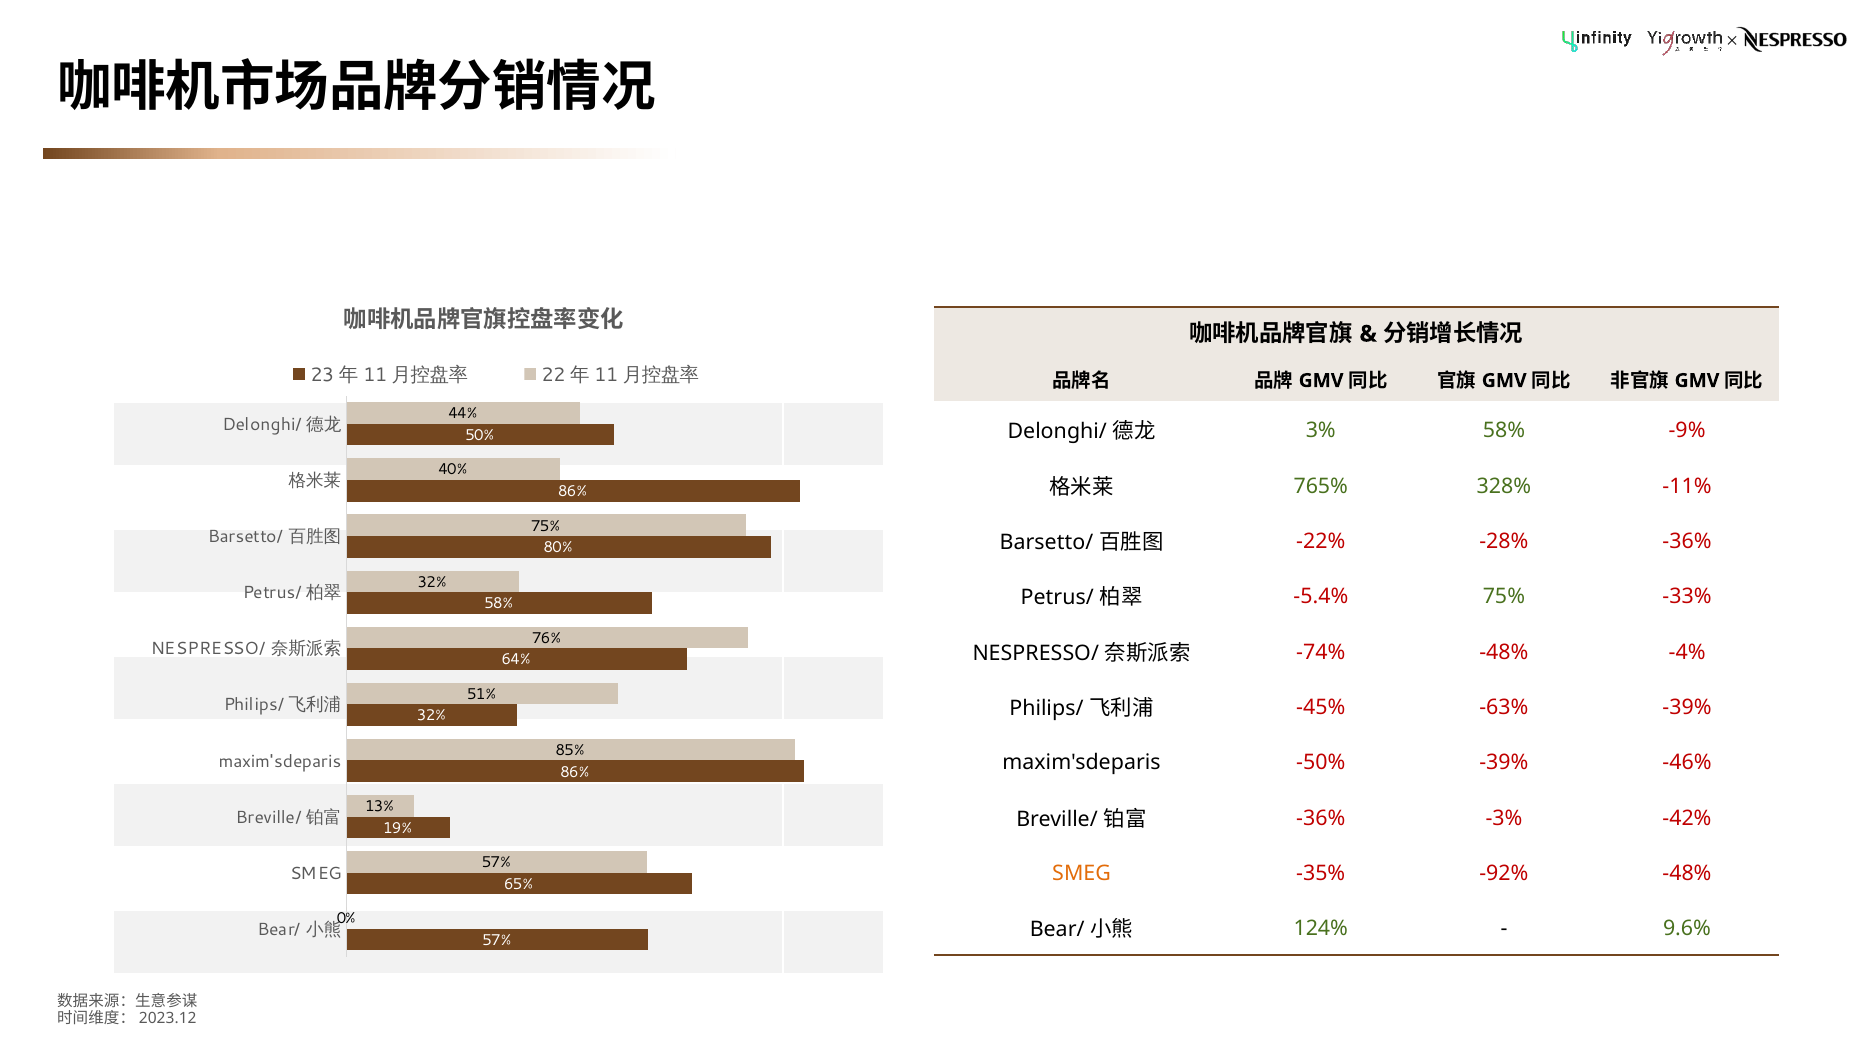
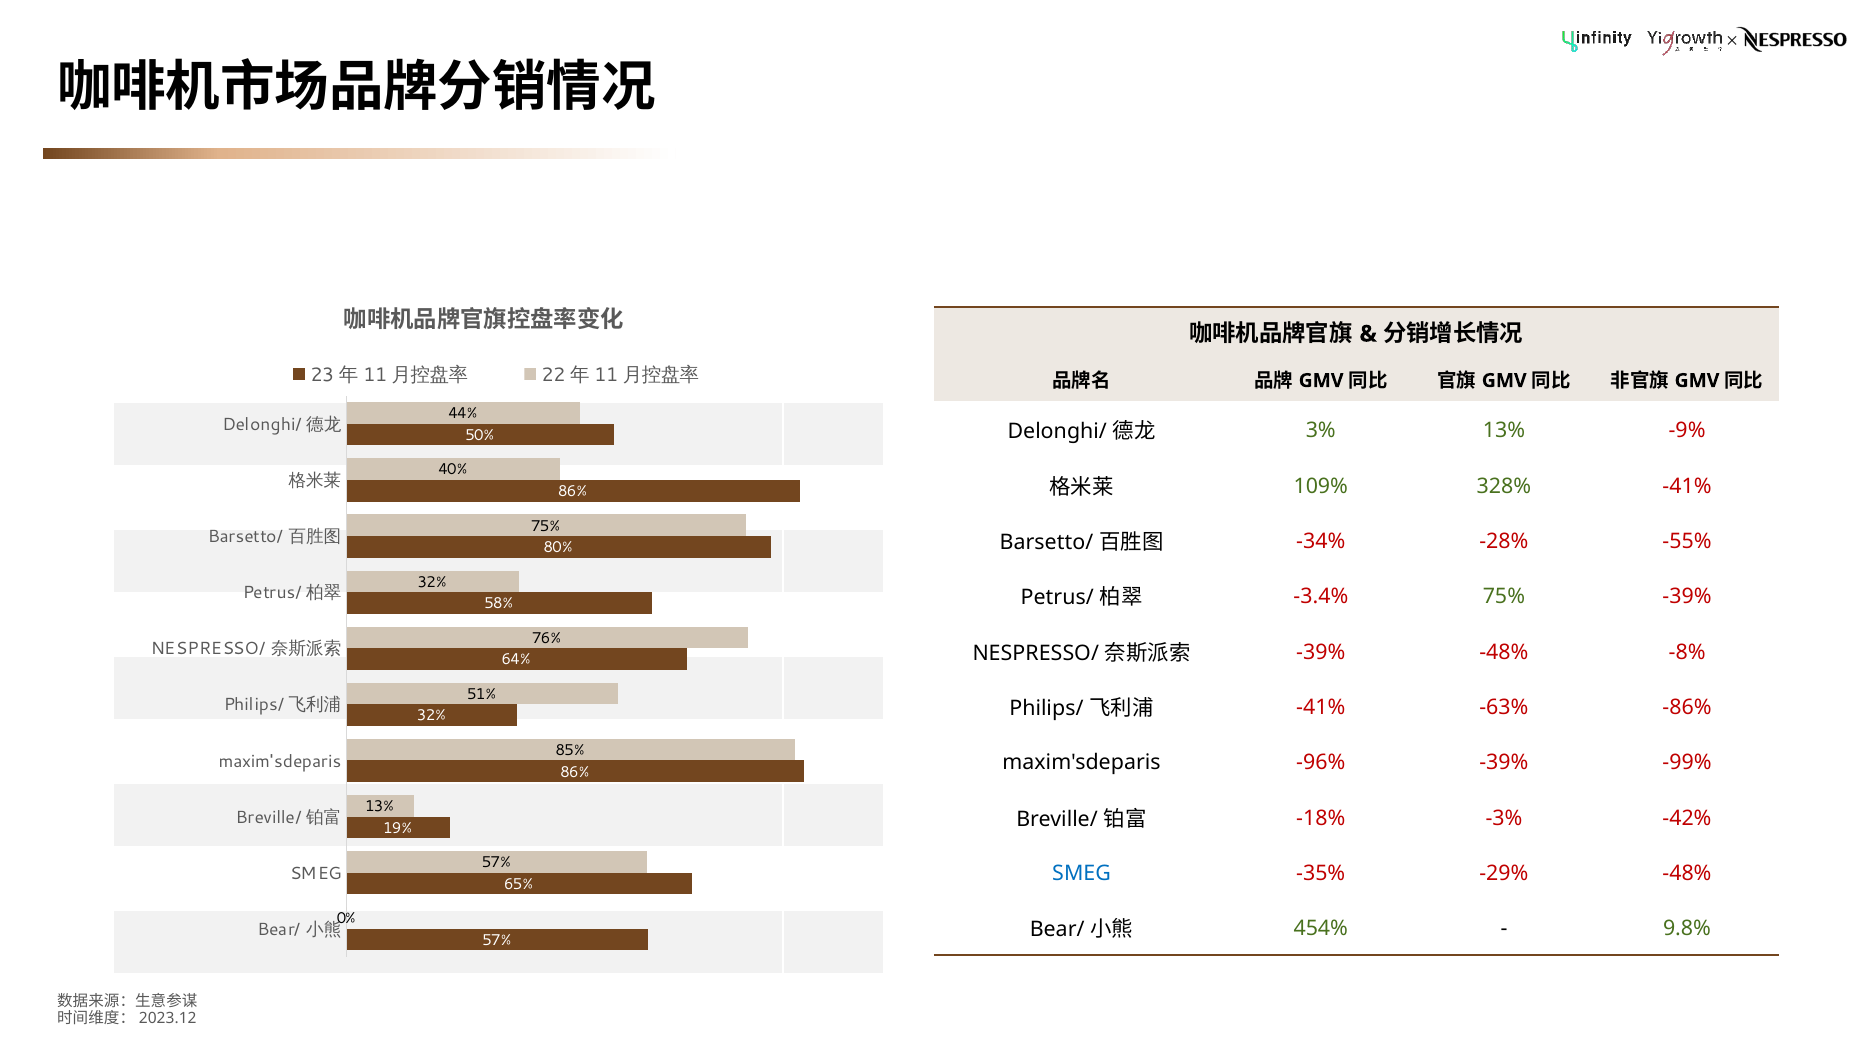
3% 58%: 58% -> 13% (1504, 431)
765%: 765% -> 109% (1321, 486)
328% -11%: -11% -> -41% (1687, 486)
-22%: -22% -> -34% (1321, 542)
-28% -36%: -36% -> -55% (1687, 542)
-5.4%: -5.4% -> -3.4% (1321, 597)
75% -33%: -33% -> -39% (1687, 597)
-74%: -74% -> -39% (1321, 653)
-4%: -4% -> -8% (1687, 653)
-45%: -45% -> -41% (1321, 708)
-63% -39%: -39% -> -86% (1687, 708)
-50%: -50% -> -96% (1321, 763)
-46%: -46% -> -99% (1687, 763)
-36%: -36% -> -18% (1321, 819)
SMEG colour: orange -> blue (1082, 874)
-92%: -92% -> -29% (1504, 874)
124%: 124% -> 454% (1321, 930)
9.6%: 9.6% -> 9.8% (1687, 930)
